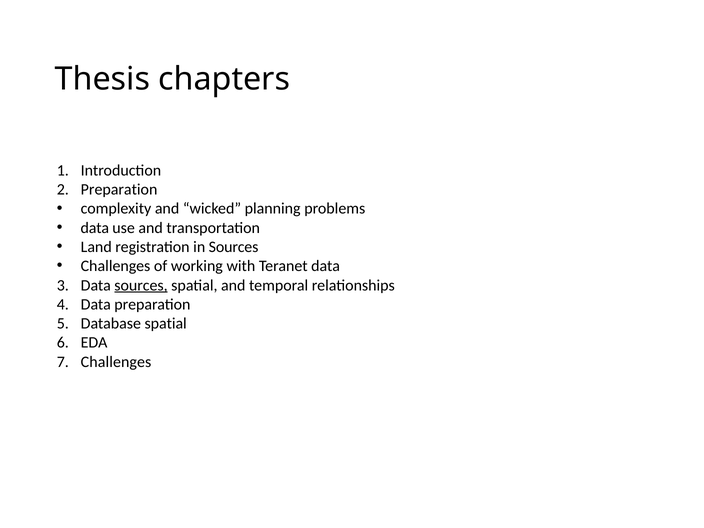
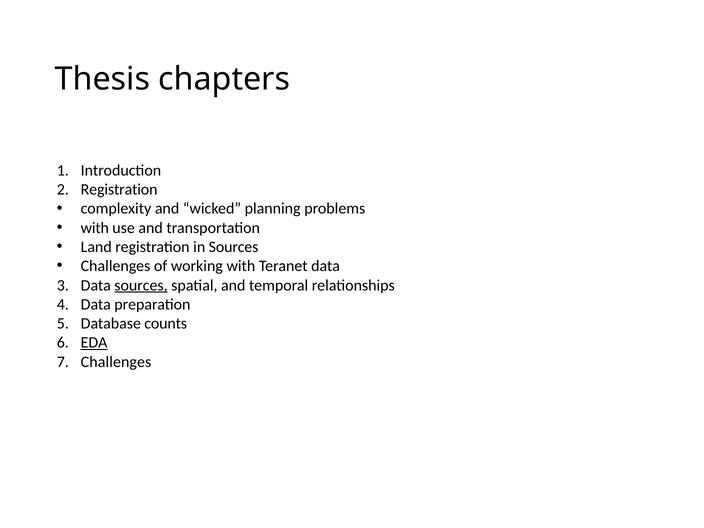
Preparation: Preparation -> Registration (119, 189)
data: data -> with (95, 228)
Database spatial: spatial -> counts (166, 324)
EDA underline: none -> present (94, 343)
